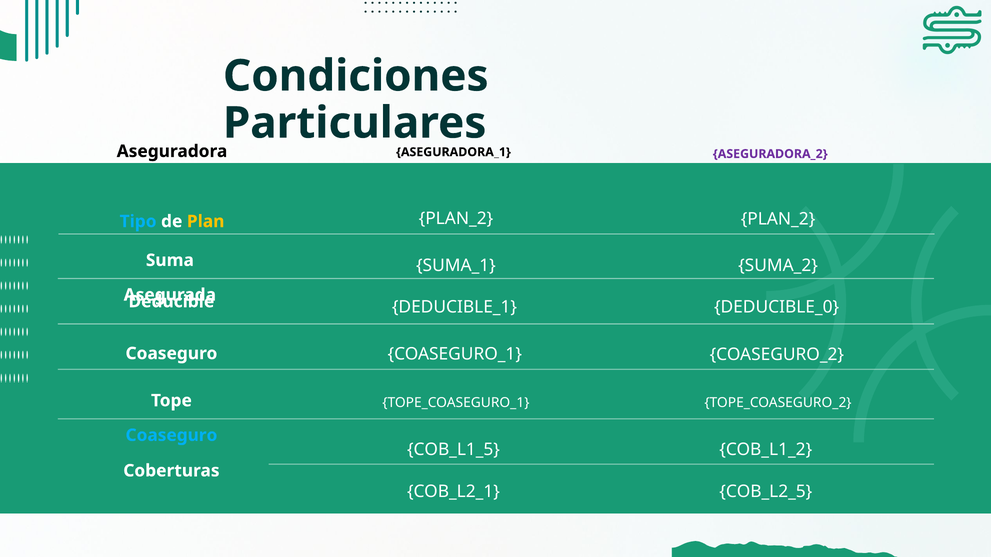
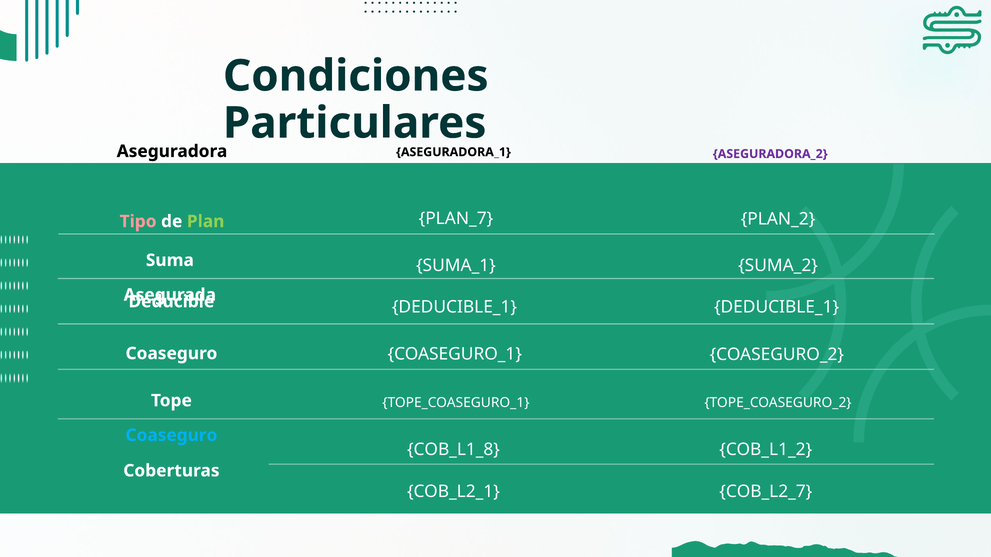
PLAN_2: PLAN_2 -> PLAN_7 (456, 219)
Tipo colour: light blue -> pink (138, 222)
Plan colour: yellow -> light green (206, 222)
DEDUCIBLE_0: DEDUCIBLE_0 -> DEDUCIBLE_1 (777, 307)
COB_L1_5: COB_L1_5 -> COB_L1_8 (453, 450)
COB_L2_5: COB_L2_5 -> COB_L2_7 (766, 492)
